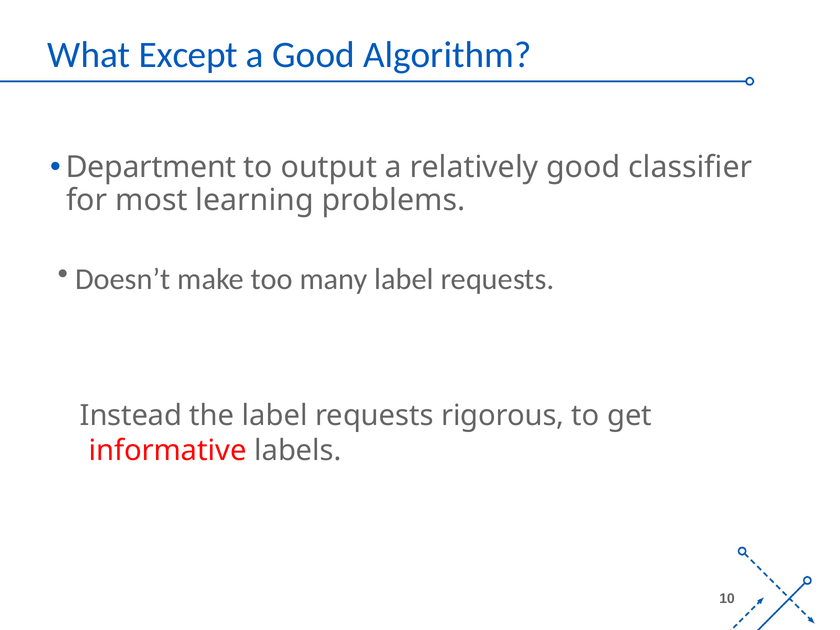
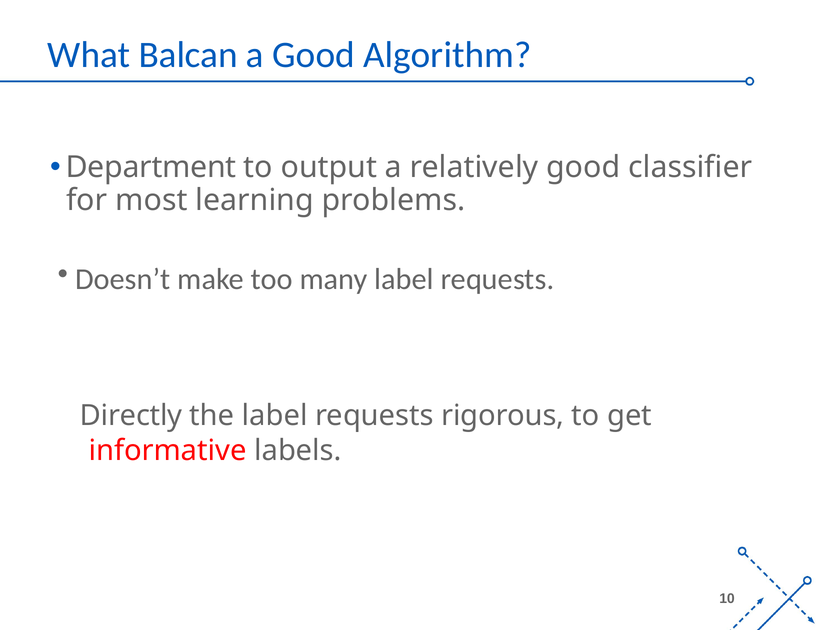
Except: Except -> Balcan (188, 55)
Instead: Instead -> Directly (131, 416)
